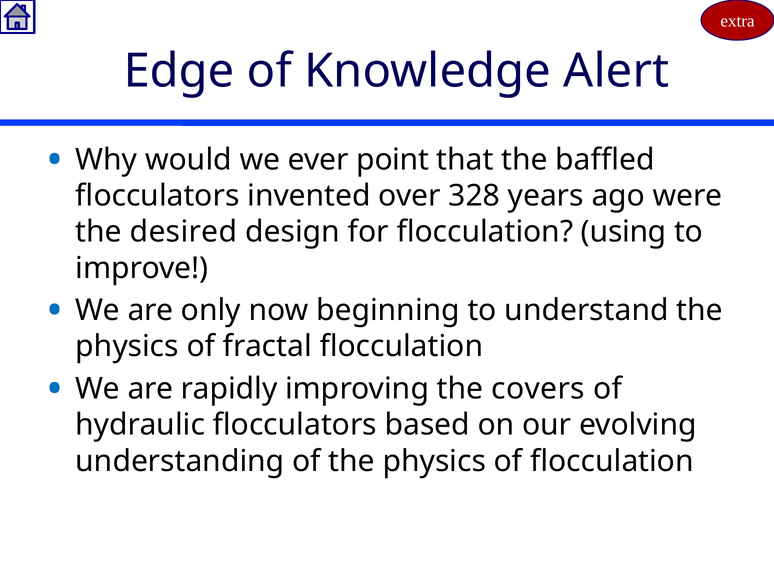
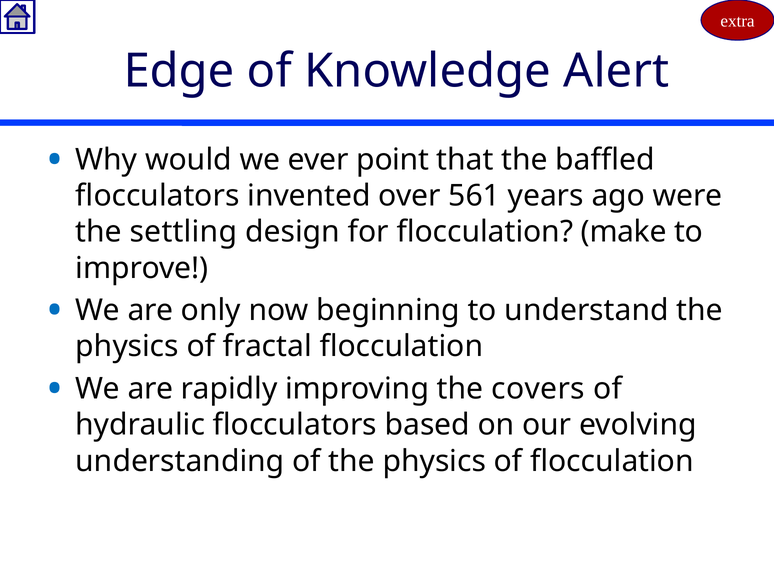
328: 328 -> 561 (474, 196)
desired: desired -> settling (183, 232)
using: using -> make (624, 232)
